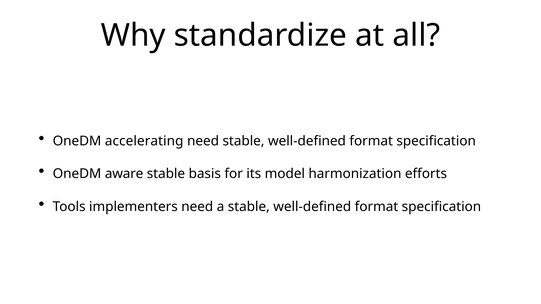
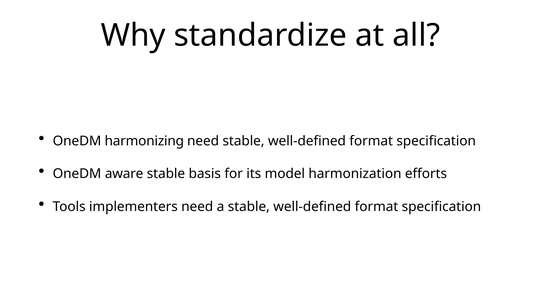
accelerating: accelerating -> harmonizing (144, 141)
